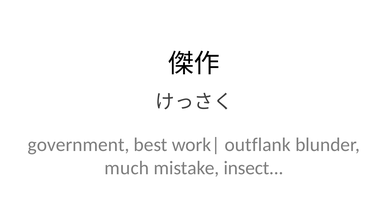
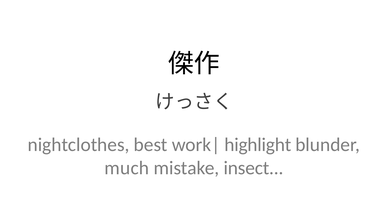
government: government -> nightclothes (79, 145)
outflank: outflank -> highlight (258, 145)
